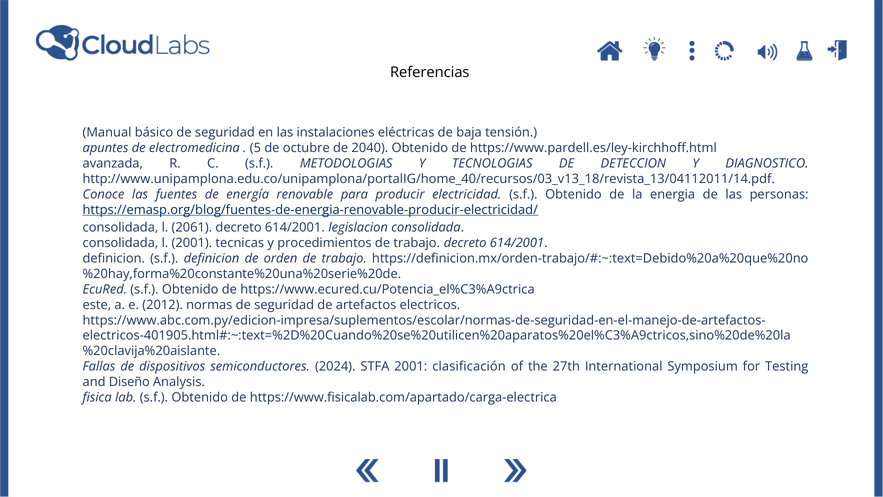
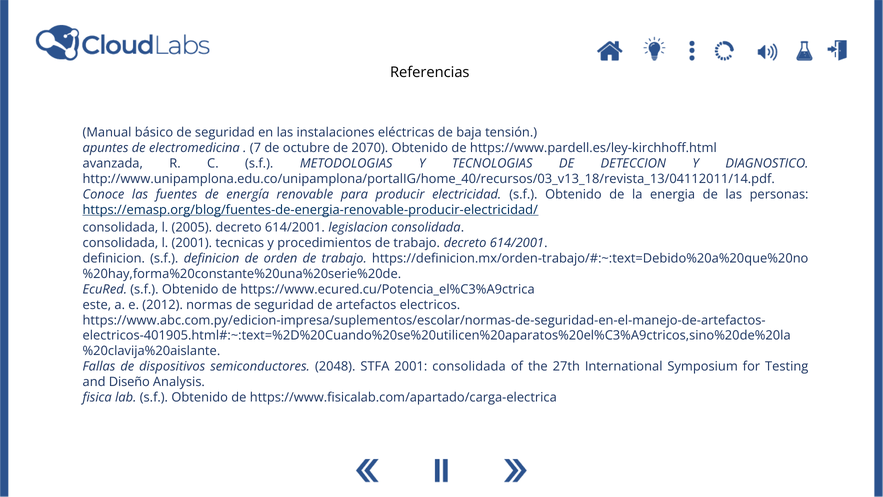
5: 5 -> 7 (255, 148)
2040: 2040 -> 2070 (370, 148)
2061: 2061 -> 2005 (192, 227)
2024: 2024 -> 2048 (335, 366)
2001 clasificación: clasificación -> consolidada (469, 366)
